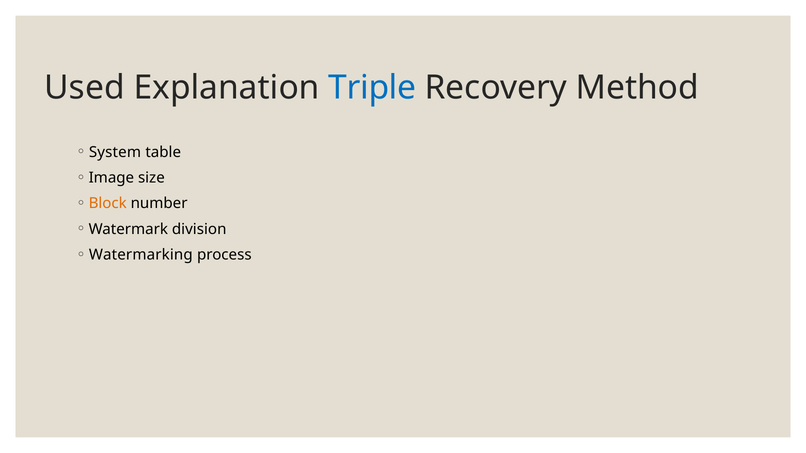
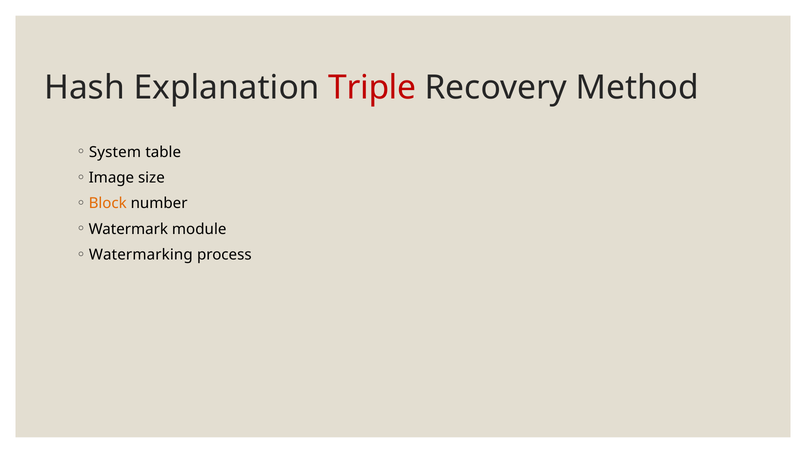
Used: Used -> Hash (84, 88)
Triple colour: blue -> red (372, 88)
division: division -> module (199, 229)
